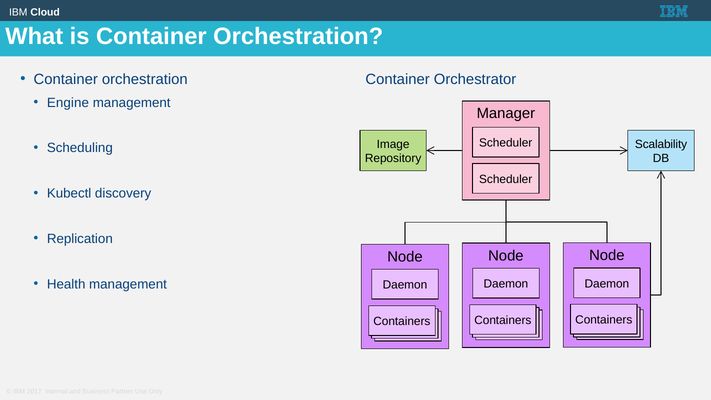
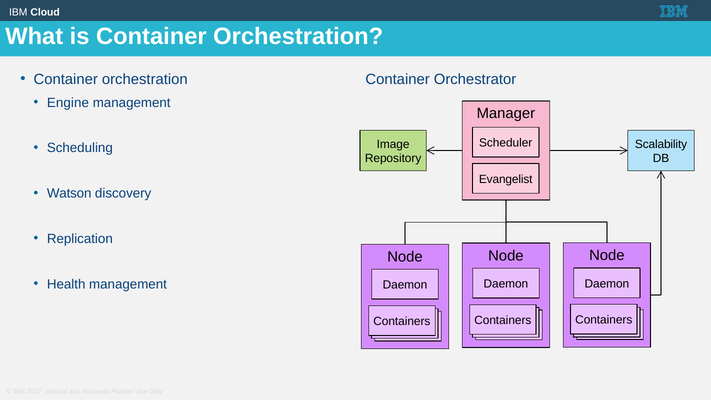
Scheduler: Scheduler -> Evangelist (506, 179)
Kubectl: Kubectl -> Watson (69, 193)
